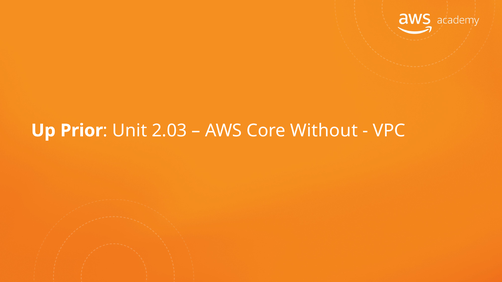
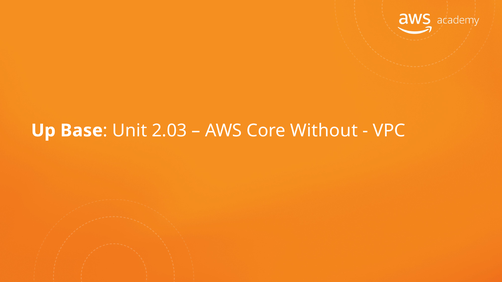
Prior: Prior -> Base (82, 131)
